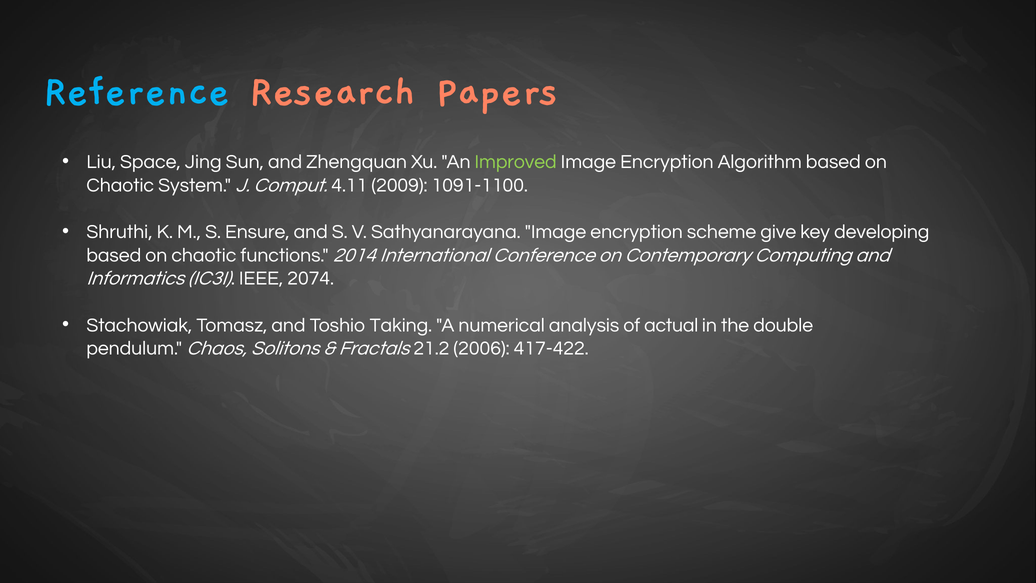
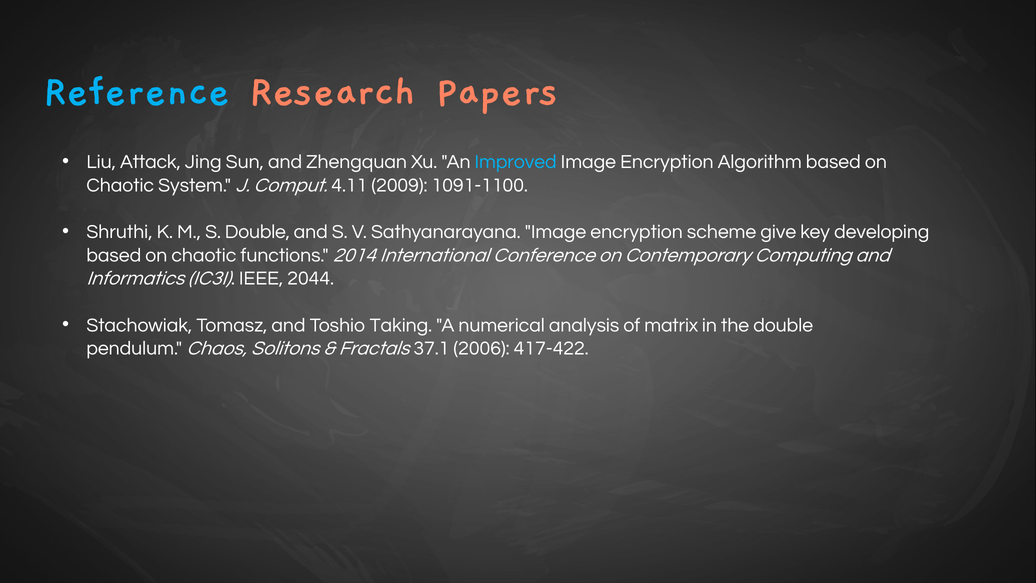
Space: Space -> Attack (150, 162)
Improved colour: light green -> light blue (516, 162)
S Ensure: Ensure -> Double (257, 232)
2074: 2074 -> 2044 (311, 278)
actual: actual -> matrix (671, 325)
21.2: 21.2 -> 37.1 (431, 348)
